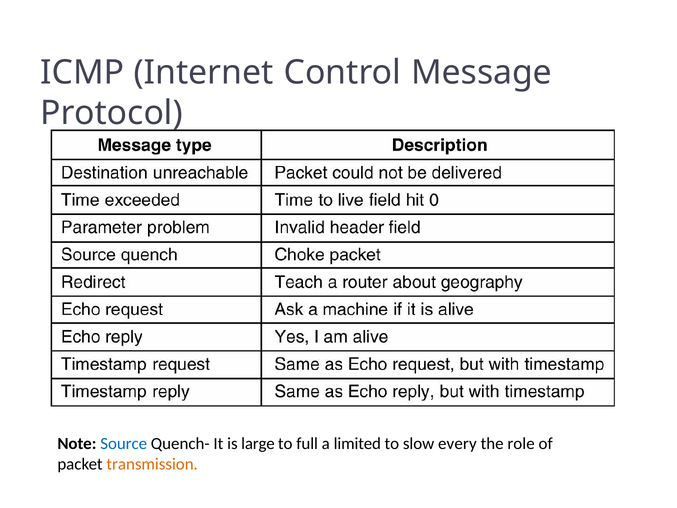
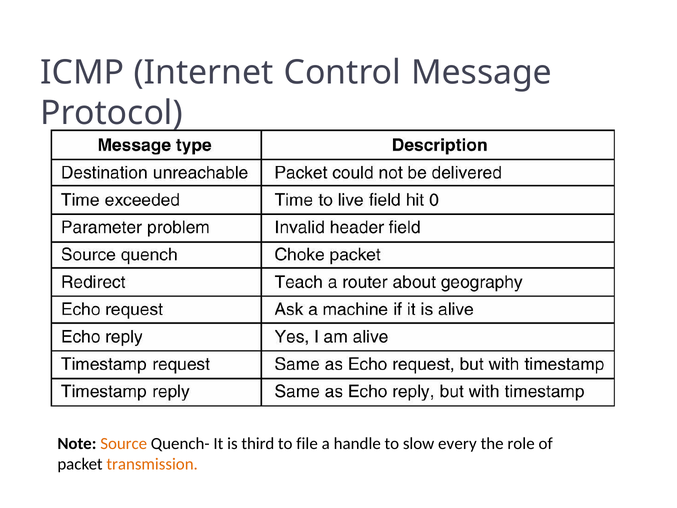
Source colour: blue -> orange (124, 443)
large: large -> third (258, 443)
full: full -> file (307, 443)
limited: limited -> handle (357, 443)
